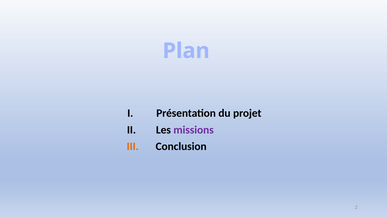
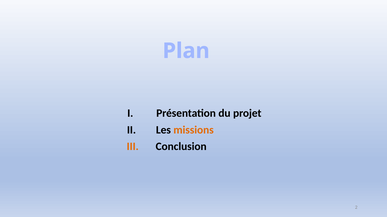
missions colour: purple -> orange (194, 130)
